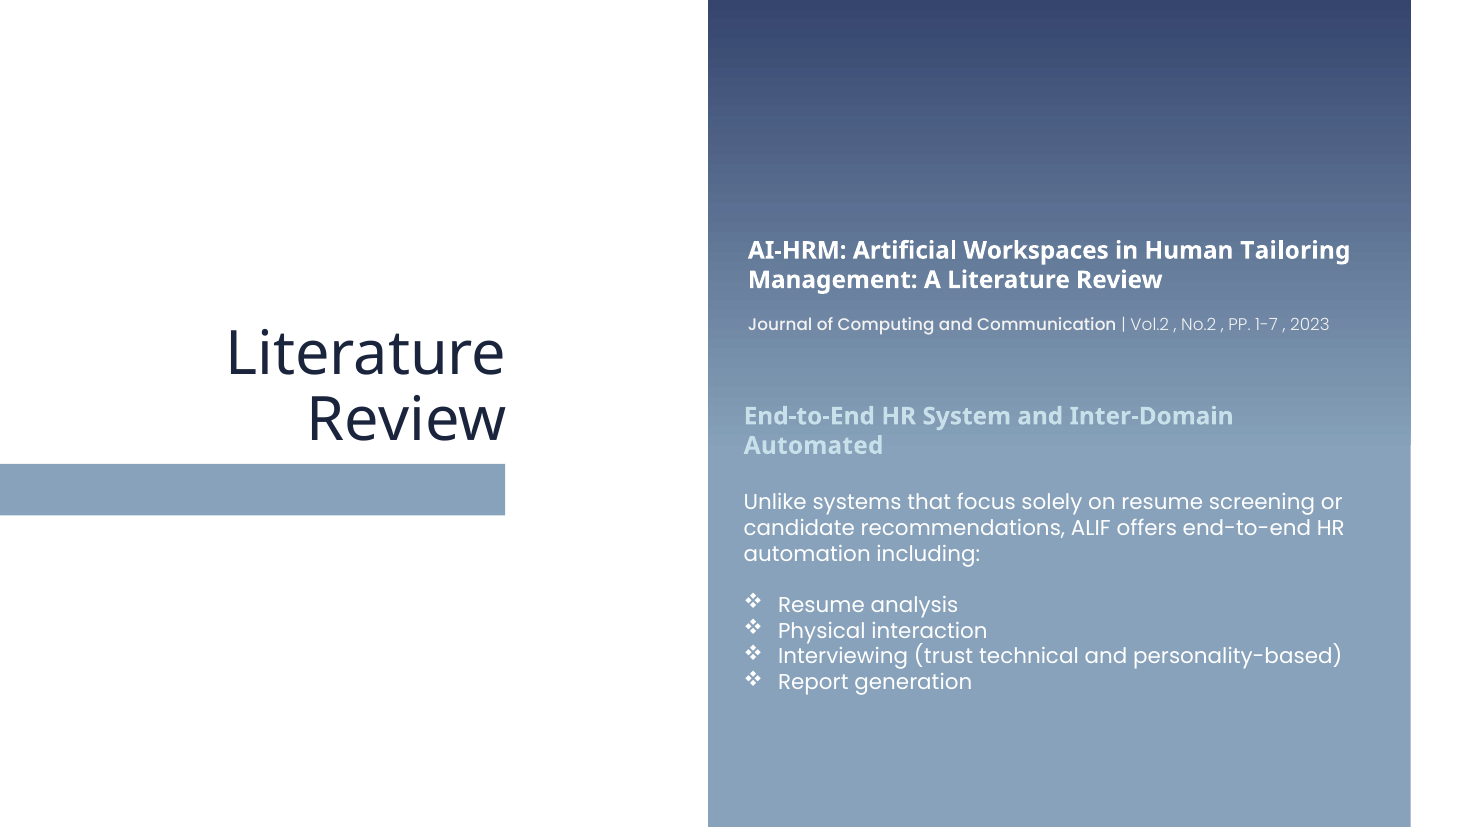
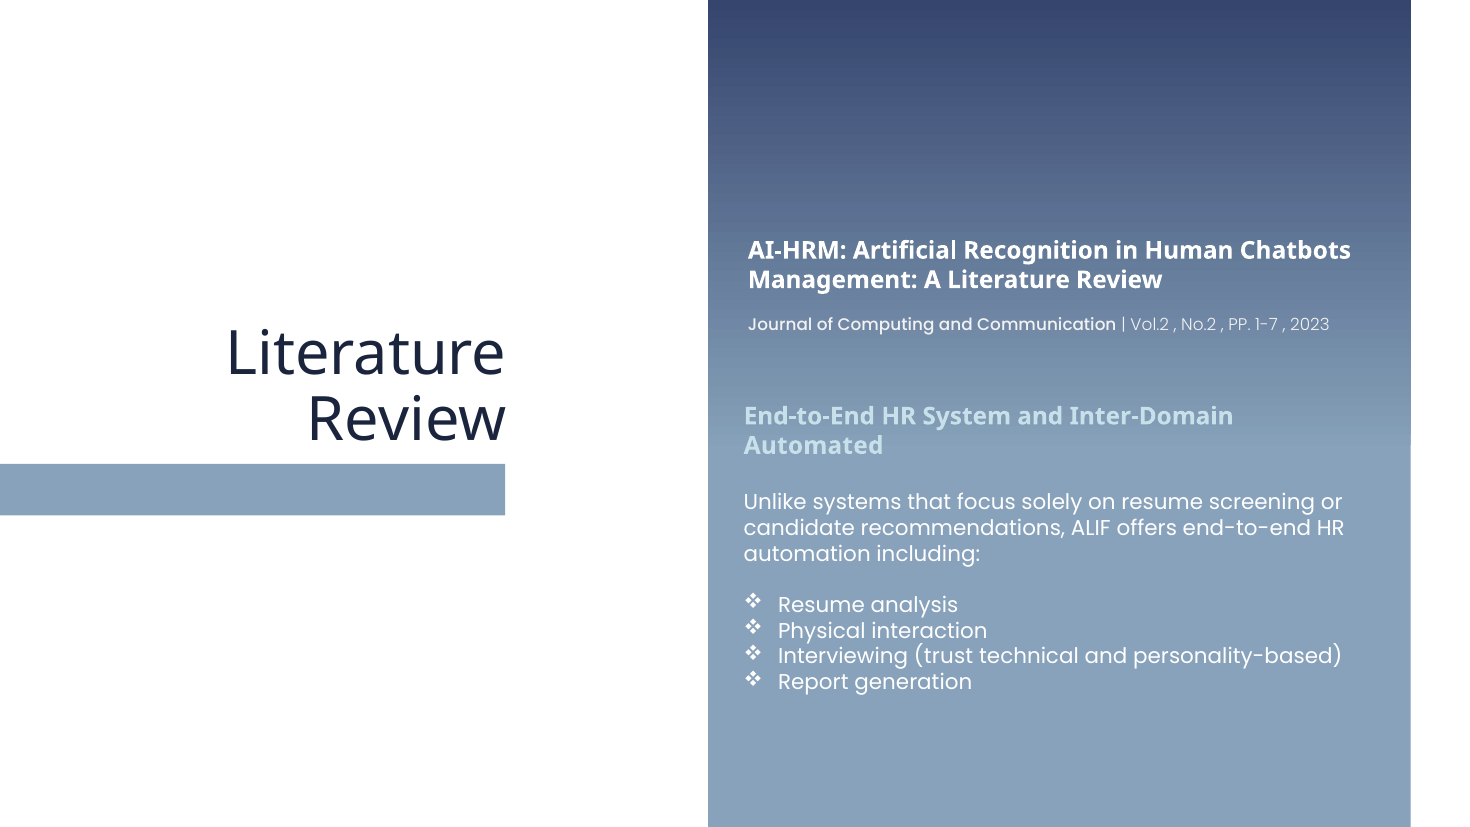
Workspaces: Workspaces -> Recognition (1036, 251)
Tailoring: Tailoring -> Chatbots (1295, 251)
